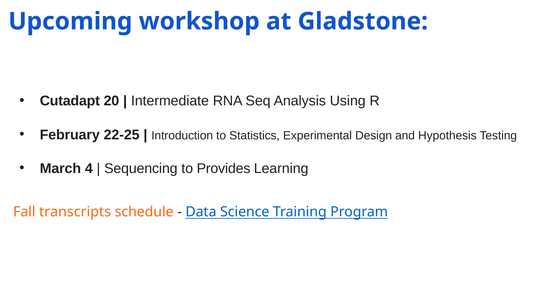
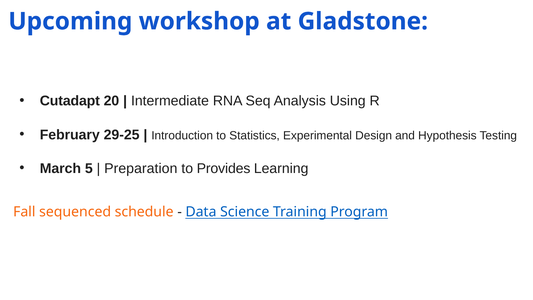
22-25: 22-25 -> 29-25 (122, 135)
4: 4 -> 5 (89, 168)
Sequencing: Sequencing -> Preparation (141, 168)
transcripts: transcripts -> sequenced (75, 212)
